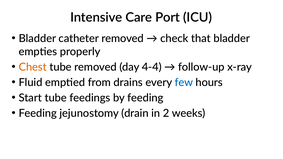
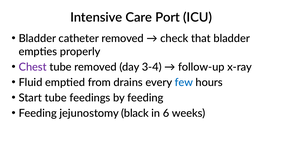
Chest colour: orange -> purple (33, 67)
4-4: 4-4 -> 3-4 (152, 67)
drain: drain -> black (135, 113)
2: 2 -> 6 (166, 113)
